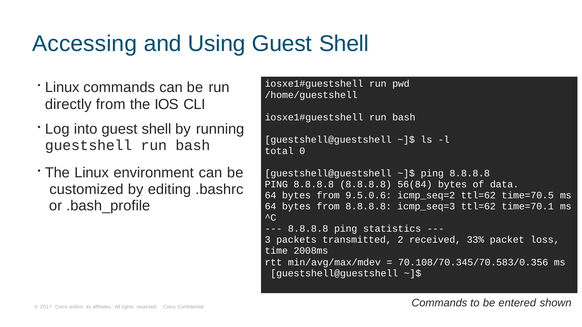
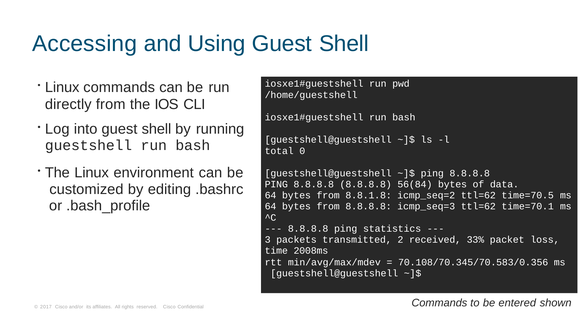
9.5.0.6: 9.5.0.6 -> 8.8.1.8 (369, 196)
